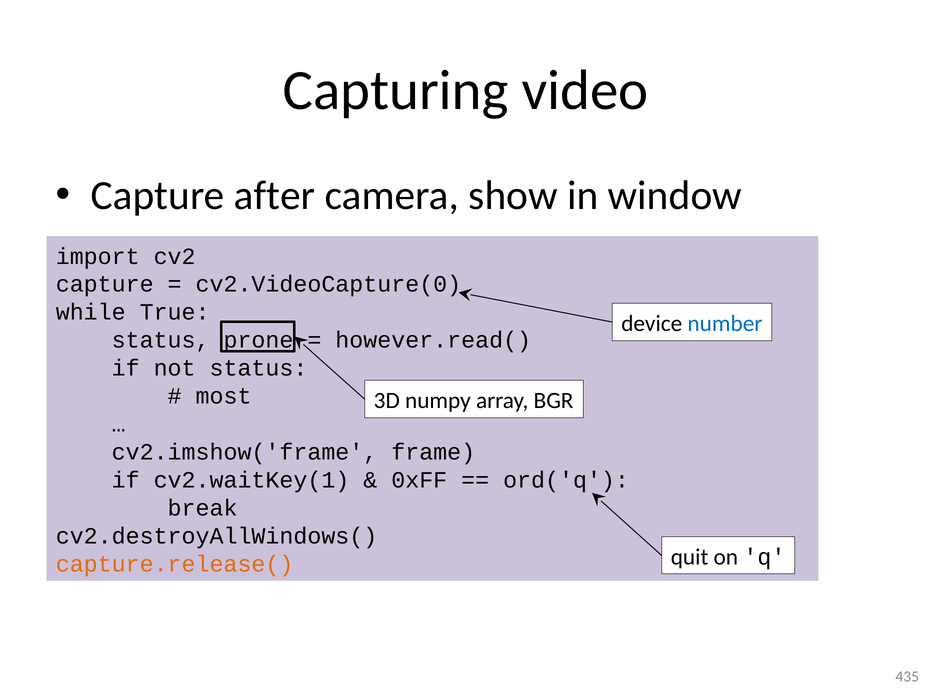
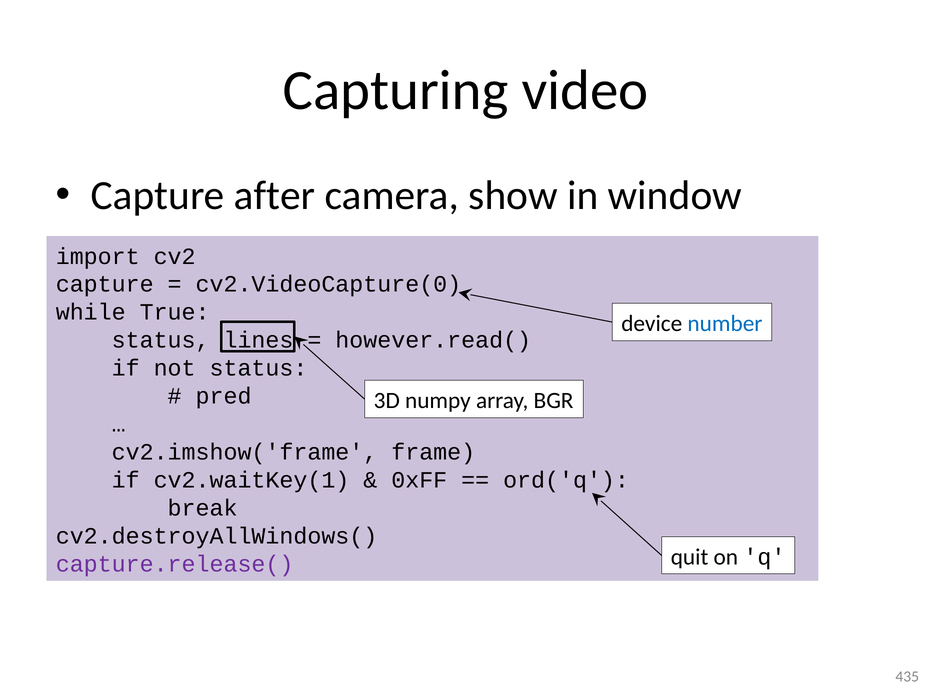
prone: prone -> lines (258, 340)
most: most -> pred (224, 396)
capture.release( colour: orange -> purple (175, 564)
